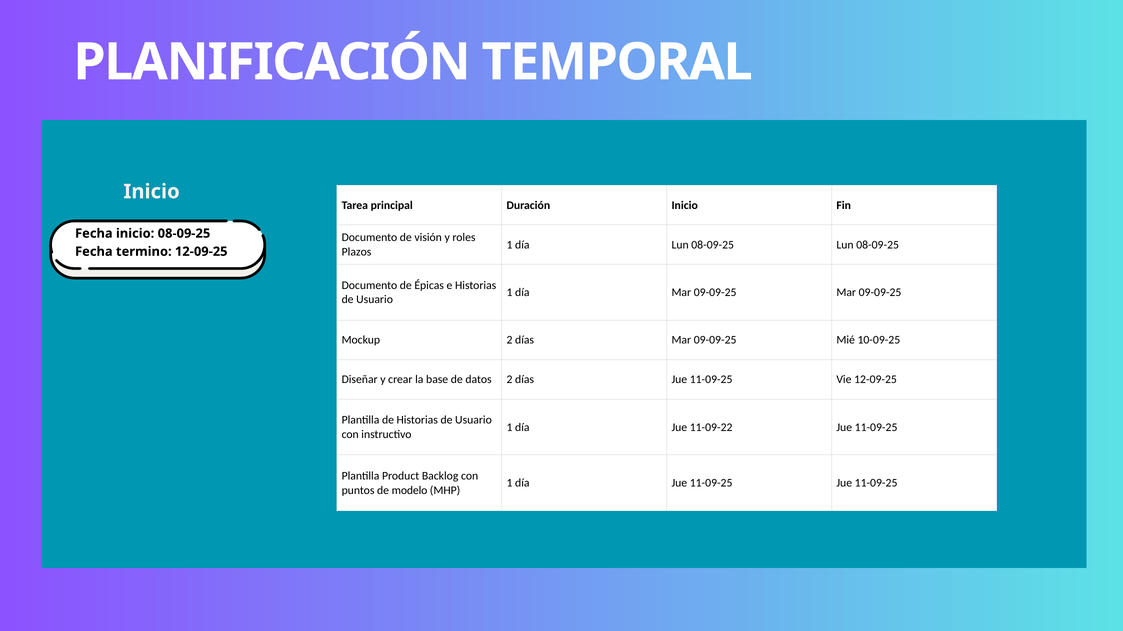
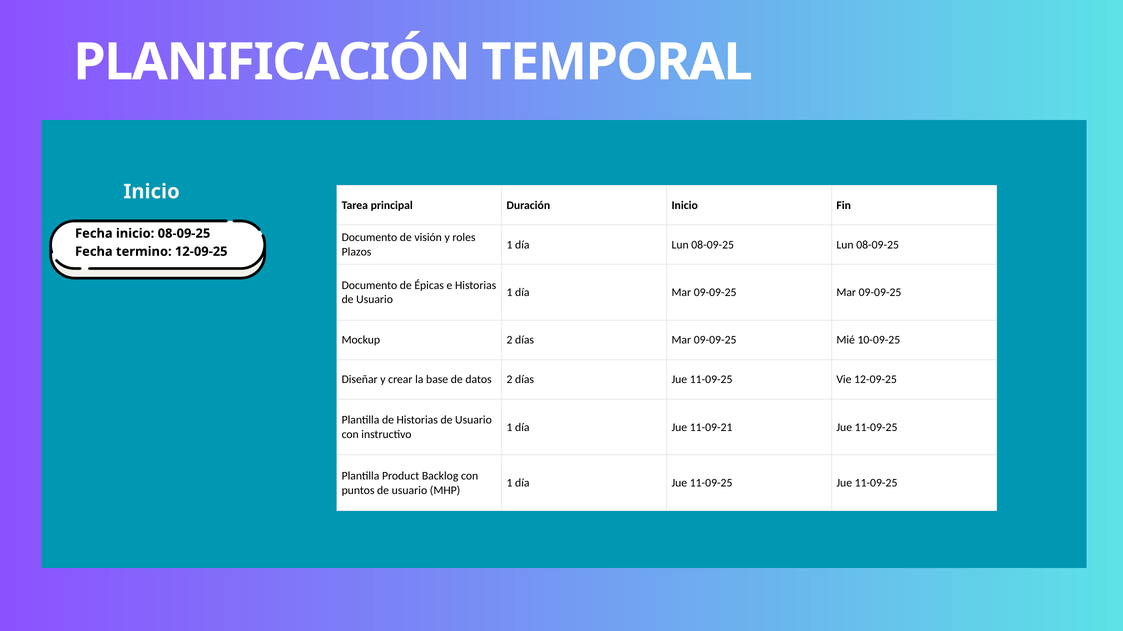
11-09-22: 11-09-22 -> 11-09-21 (711, 428)
puntos de modelo: modelo -> usuario (409, 491)
